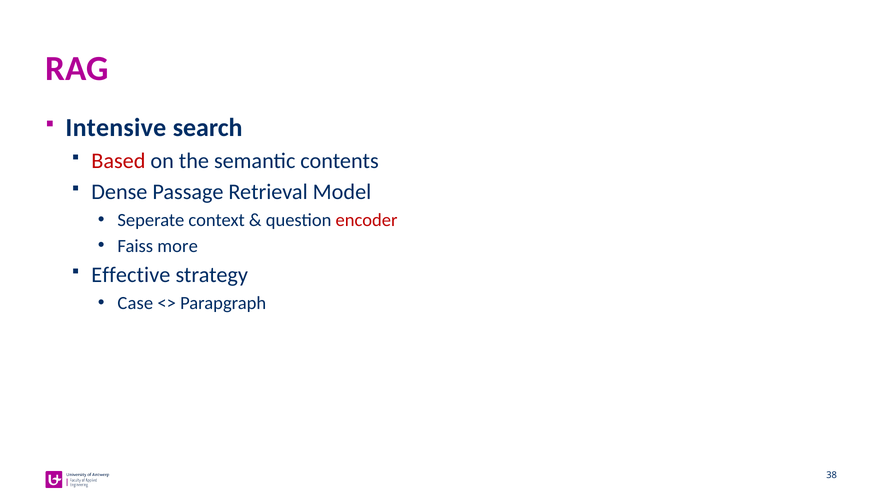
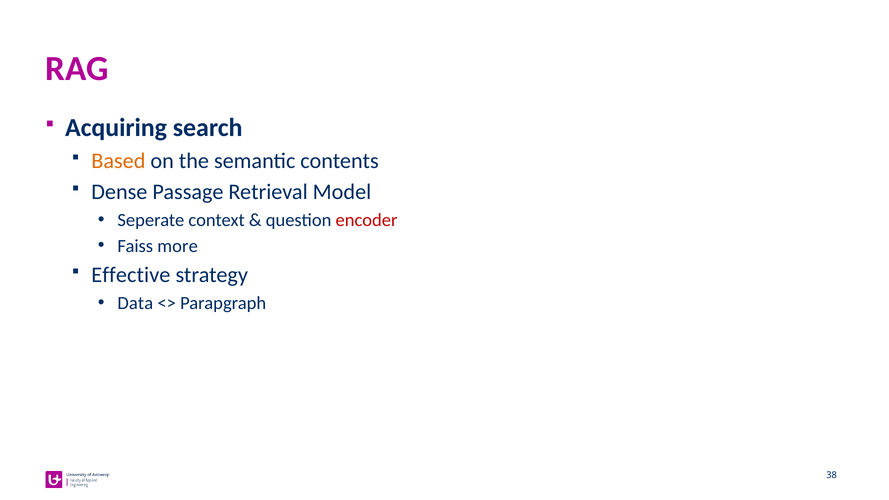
Intensive: Intensive -> Acquiring (116, 128)
Based colour: red -> orange (118, 161)
Case: Case -> Data (135, 303)
